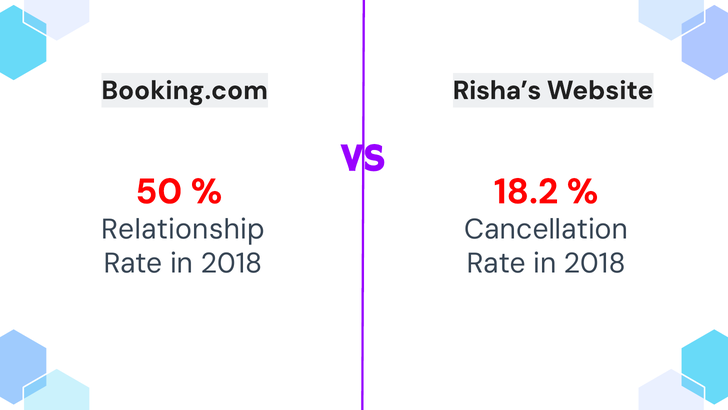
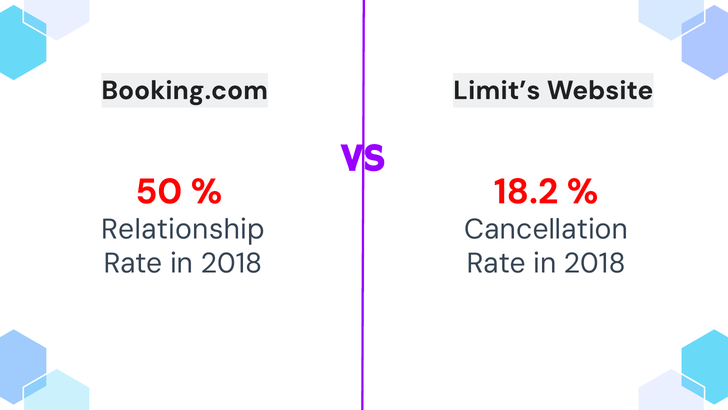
Risha’s: Risha’s -> Limit’s (497, 90)
